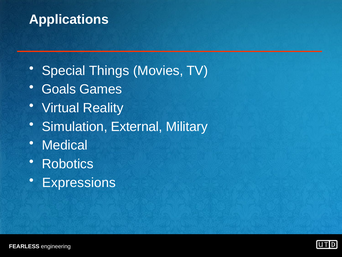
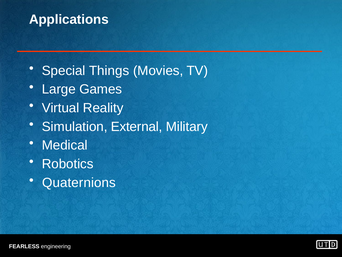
Goals: Goals -> Large (59, 89)
Expressions: Expressions -> Quaternions (79, 182)
